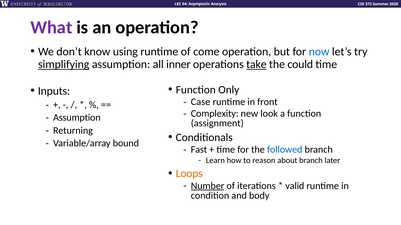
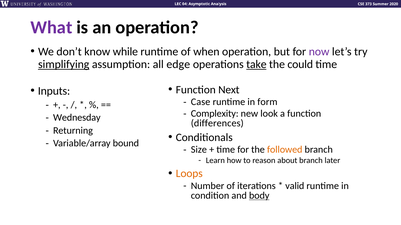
using: using -> while (125, 52)
come: come -> when (206, 52)
now colour: blue -> purple (319, 52)
inner: inner -> edge (178, 64)
Only: Only -> Next (229, 90)
front: front -> form (267, 102)
Assumption: Assumption -> Wednesday (77, 118)
assignment: assignment -> differences (217, 124)
Fast: Fast -> Size (199, 150)
followed colour: blue -> orange (285, 150)
Number underline: present -> none (208, 186)
body underline: none -> present (259, 196)
